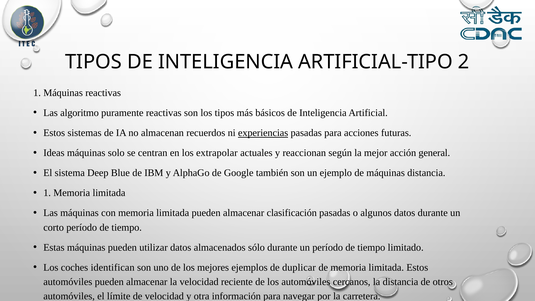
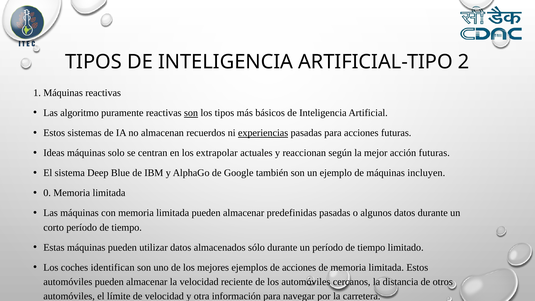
son underline: none -> present (191, 113)
acción general: general -> futuras (434, 153)
máquinas distancia: distancia -> incluyen (426, 173)
1: 1 -> 0 (47, 193)
clasificación: clasificación -> predefinidas (292, 213)
de duplicar: duplicar -> acciones (299, 267)
